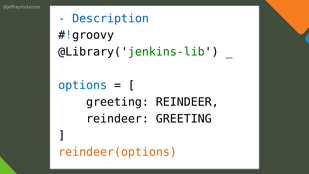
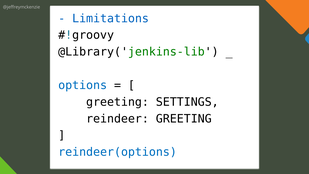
Description: Description -> Limitations (111, 18)
greeting REINDEER: REINDEER -> SETTINGS (187, 102)
reindeer(options colour: orange -> blue (118, 152)
